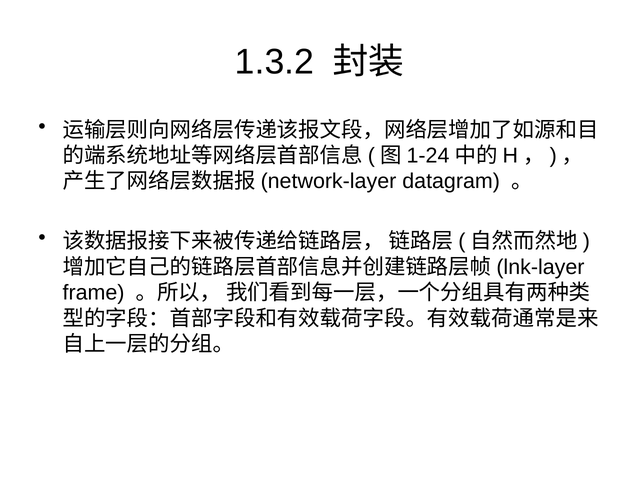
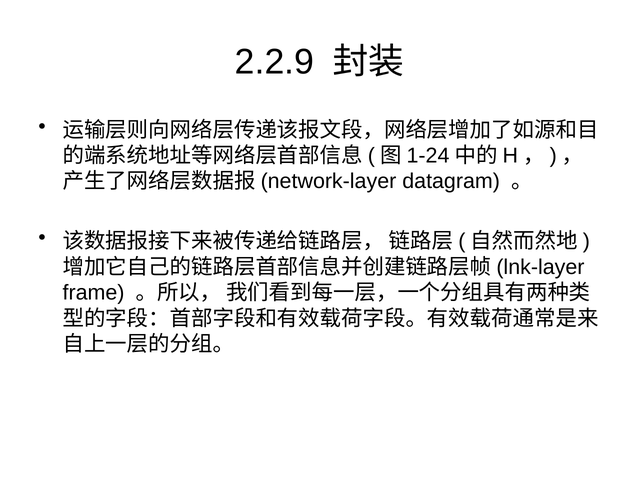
1.3.2: 1.3.2 -> 2.2.9 (275, 62)
